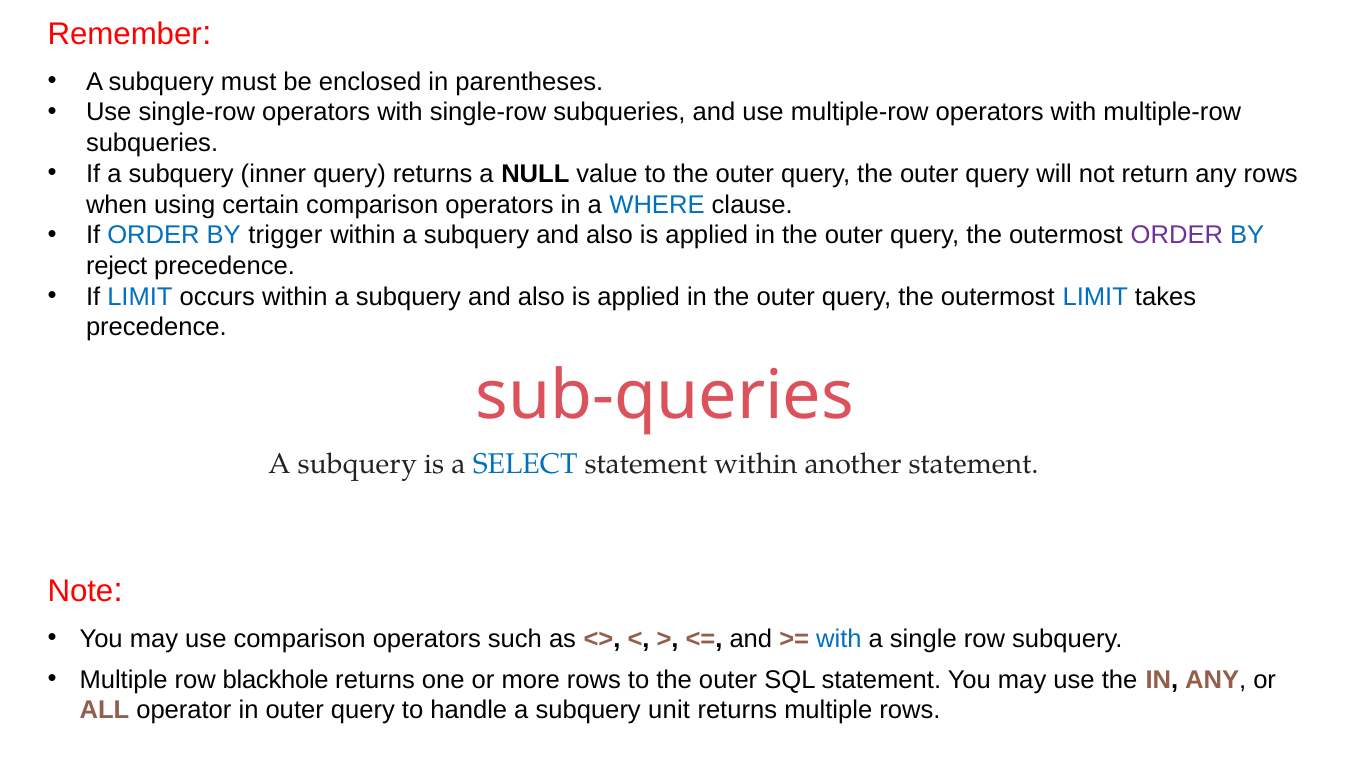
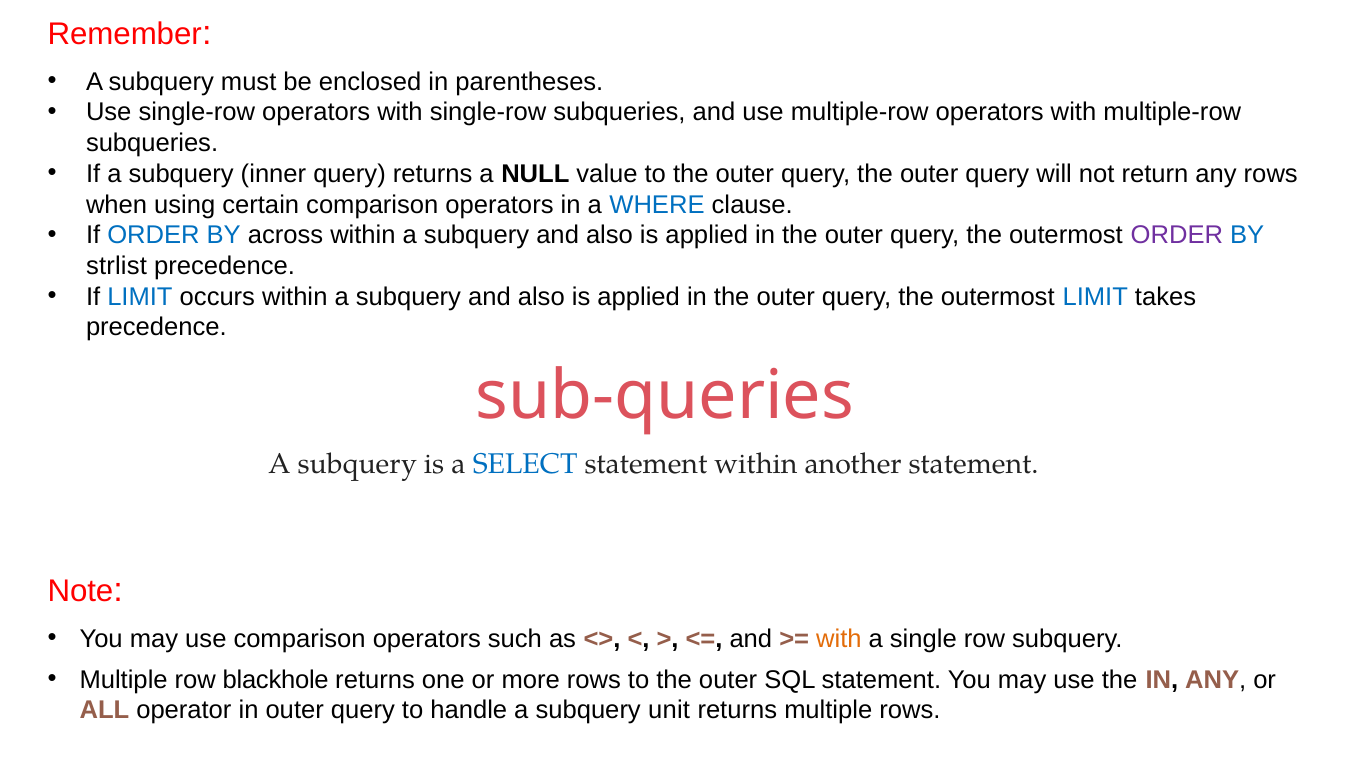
trigger: trigger -> across (285, 235)
reject: reject -> strlist (116, 266)
with colour: blue -> orange (839, 638)
